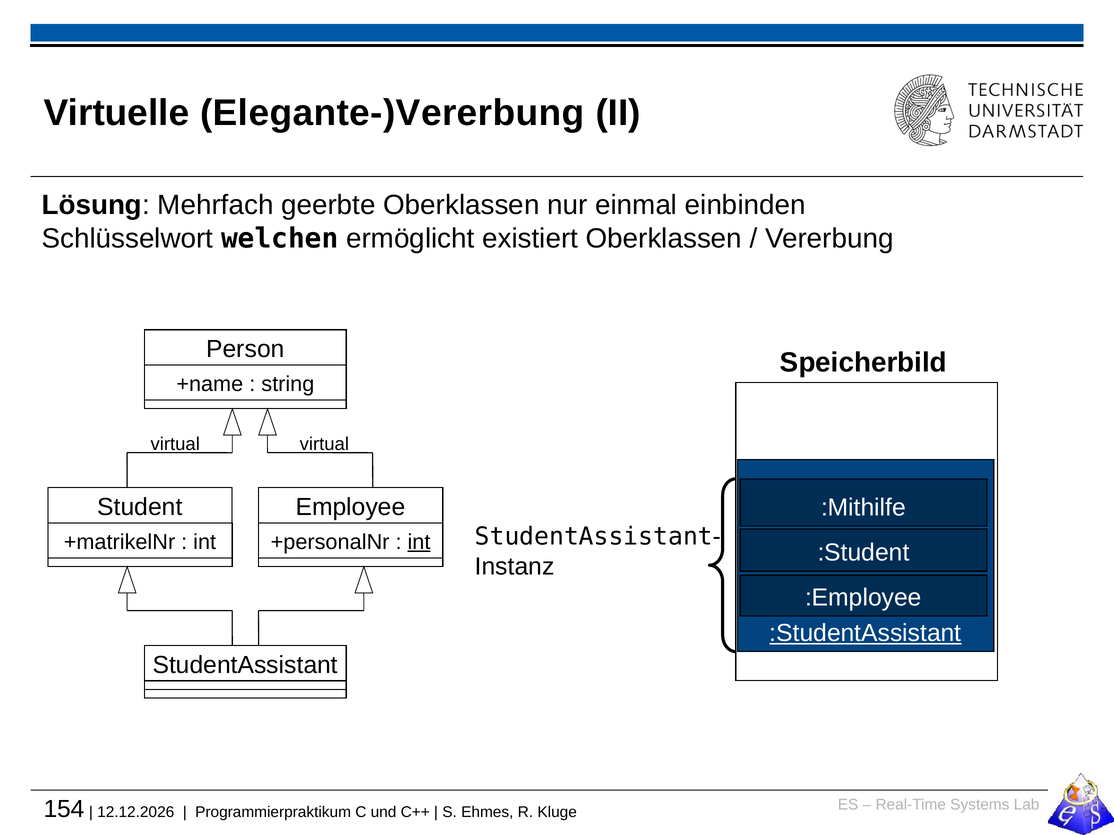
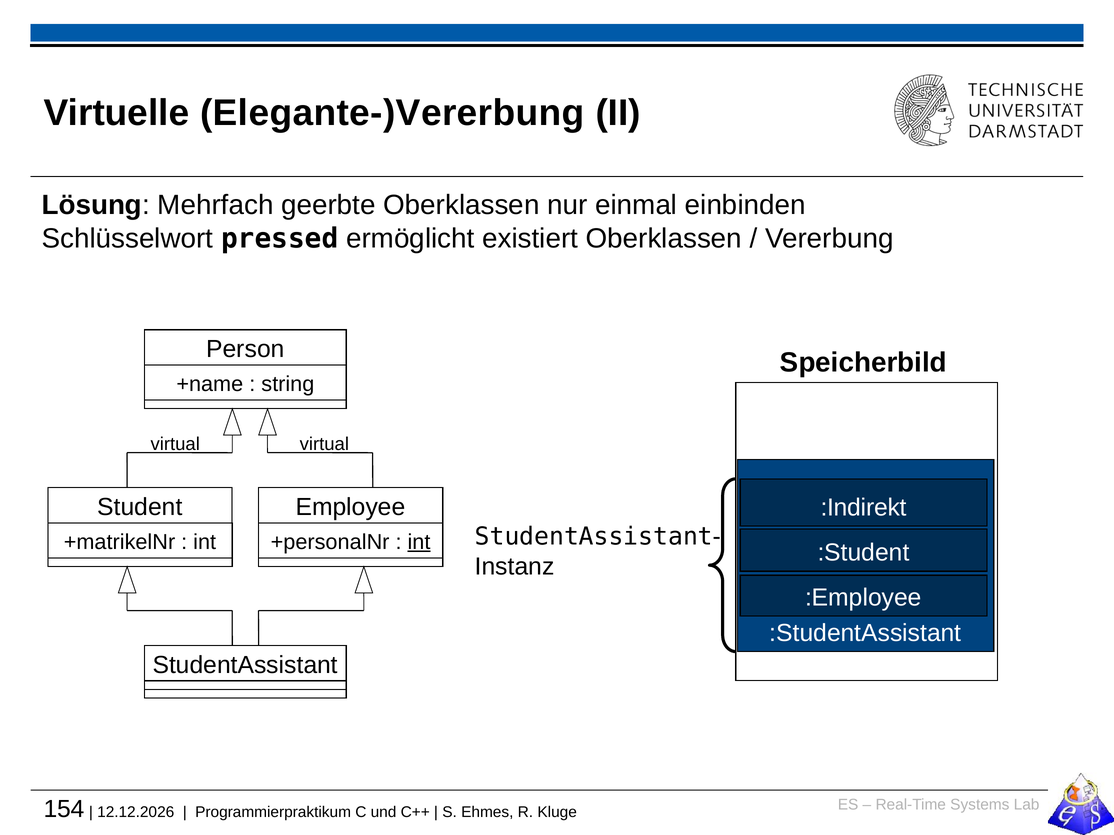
welchen: welchen -> pressed (280, 238)
:Mithilfe: :Mithilfe -> :Indirekt (864, 508)
:StudentAssistant underline: present -> none (865, 633)
